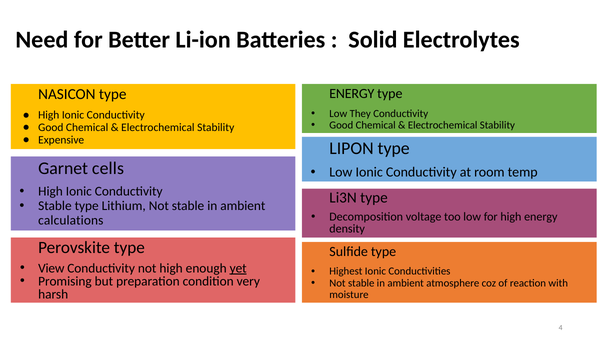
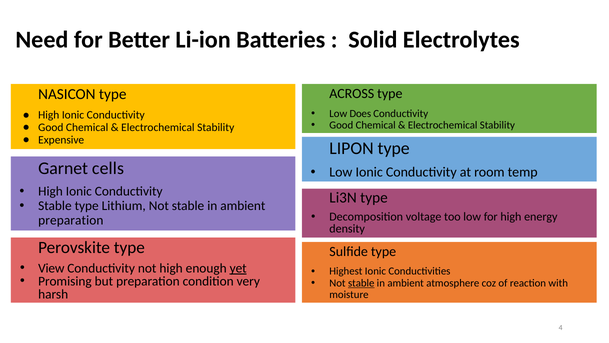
ENERGY: ENERGY -> ACROSS (352, 94)
They: They -> Does (360, 113)
calculations: calculations -> preparation (71, 220)
stable underline: none -> present (361, 283)
